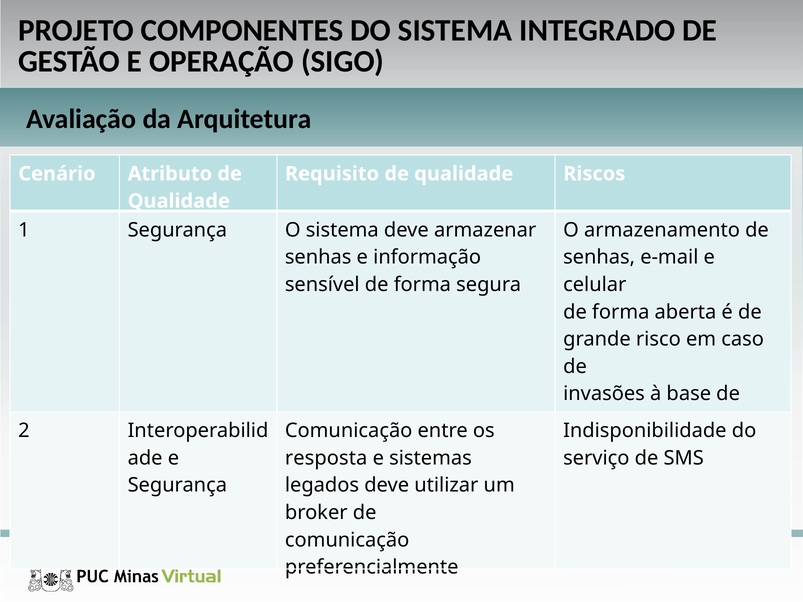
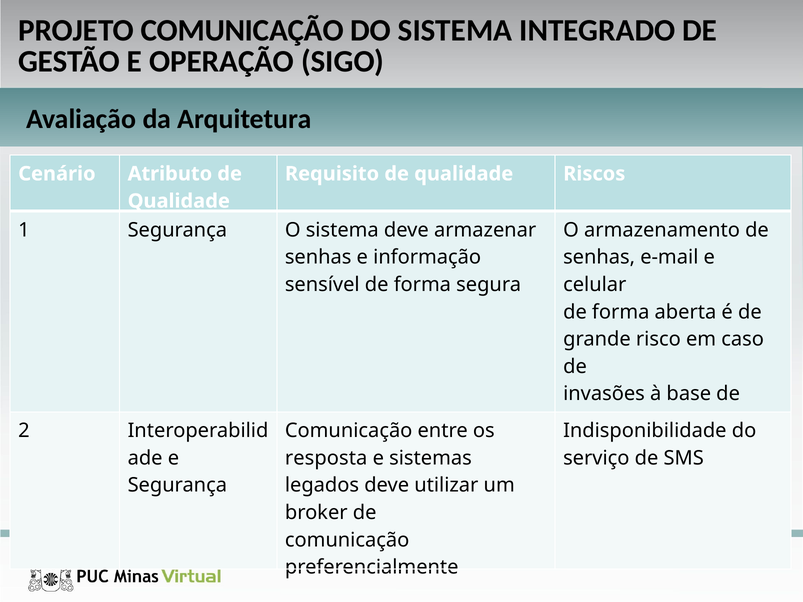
PROJETO COMPONENTES: COMPONENTES -> COMUNICAÇÃO (242, 30)
